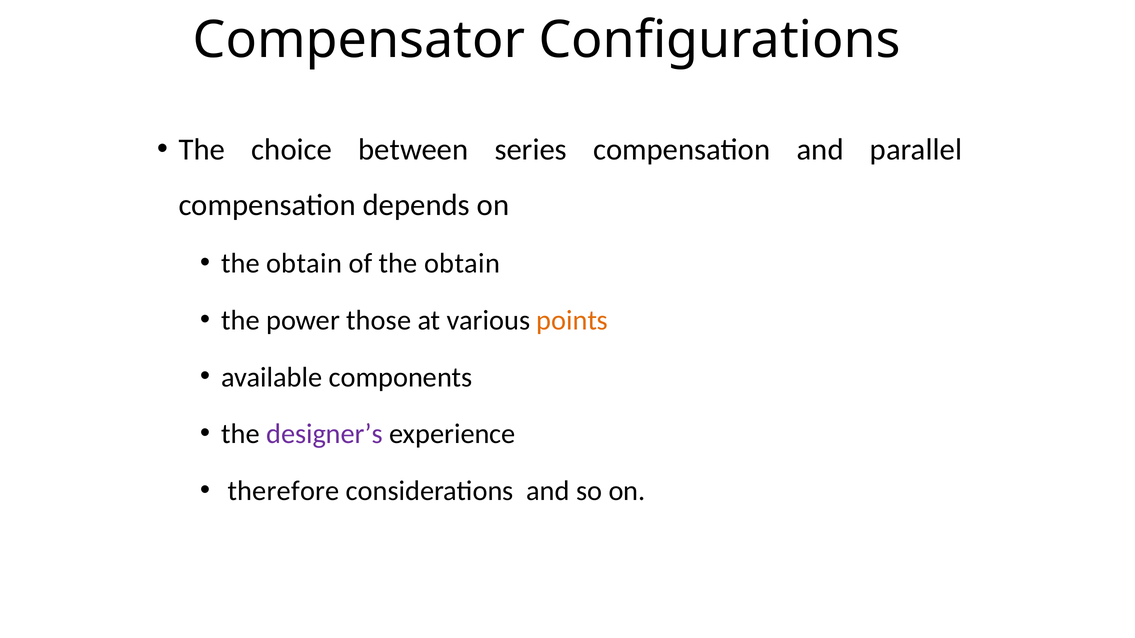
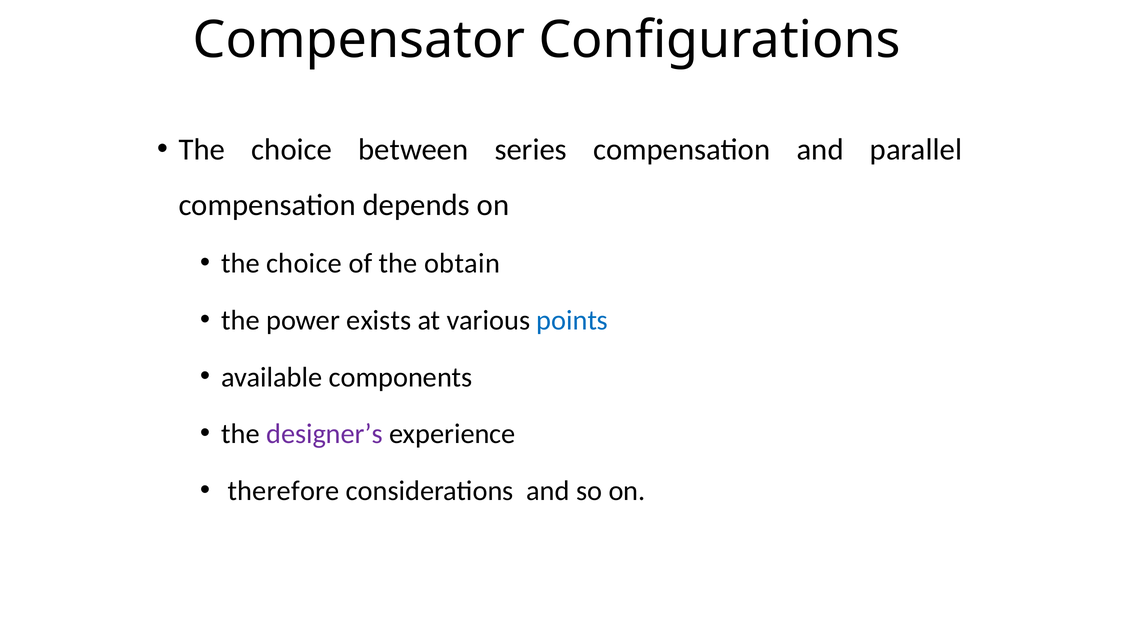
obtain: obtain -> choice (304, 263)
those: those -> exists (379, 320)
points colour: orange -> blue (572, 320)
